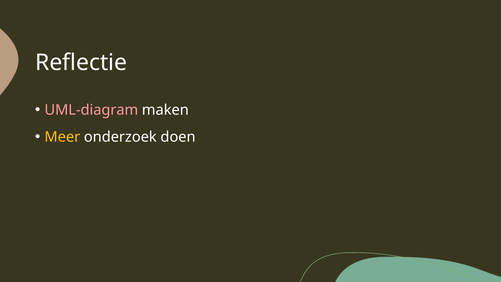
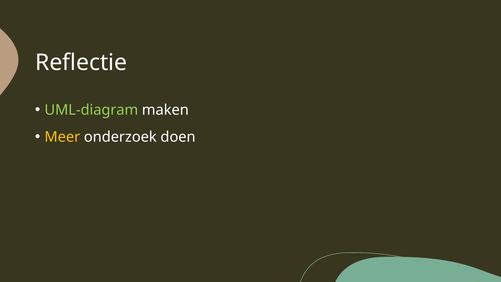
UML-diagram colour: pink -> light green (91, 110)
